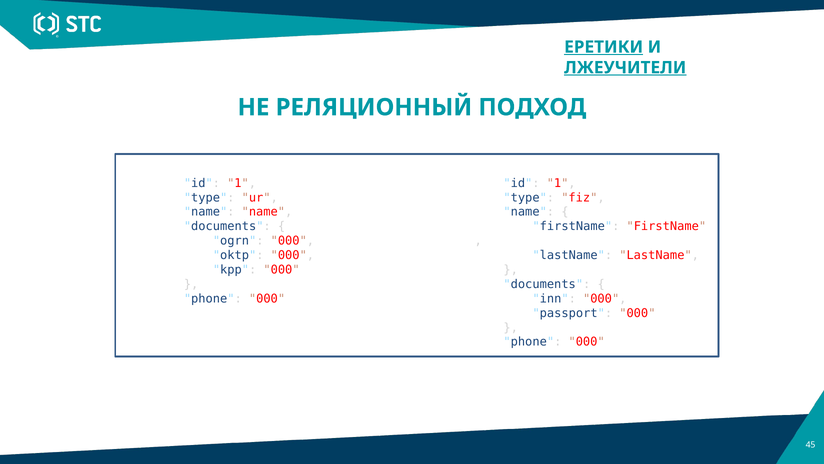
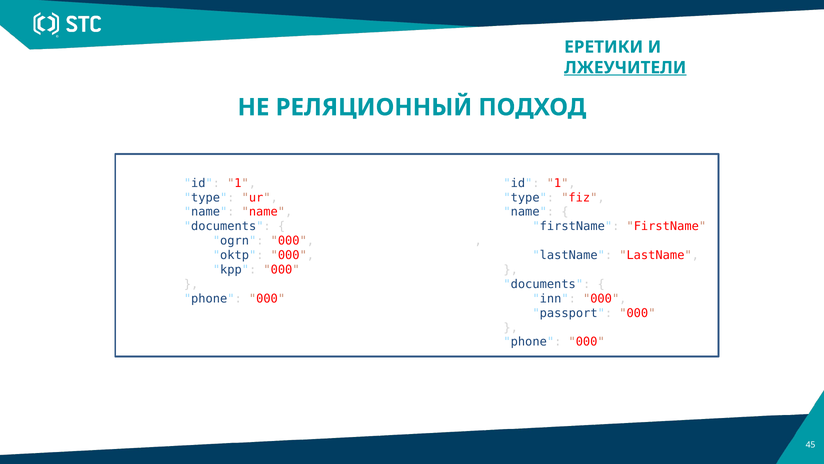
ЕРЕТИКИ underline: present -> none (604, 47)
